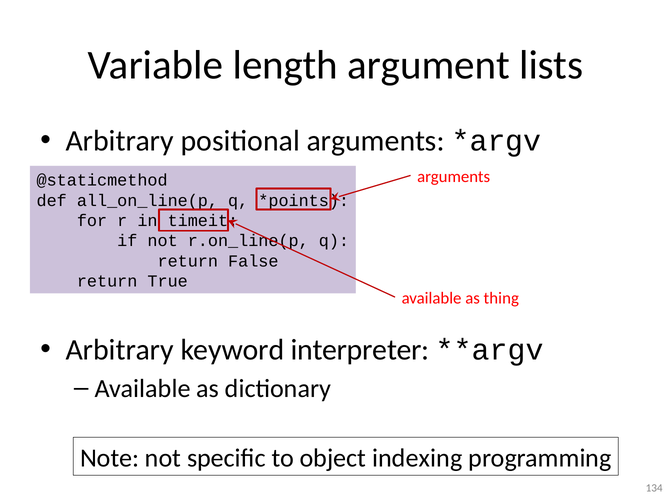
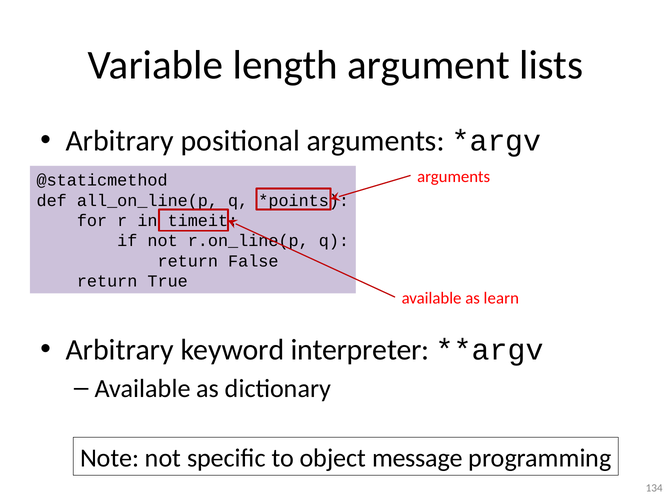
thing: thing -> learn (501, 298)
indexing: indexing -> message (417, 458)
